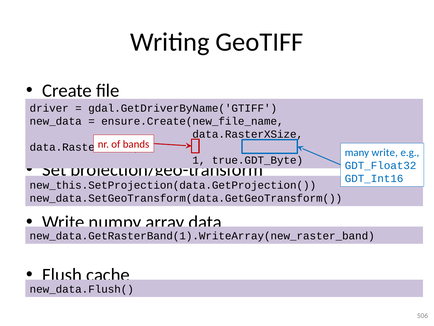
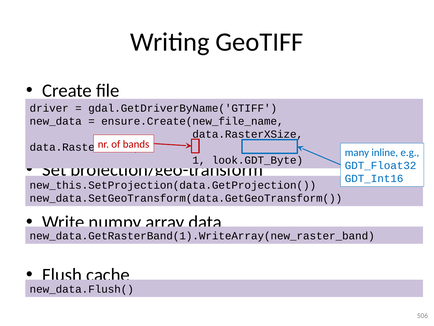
many write: write -> inline (385, 152)
true.GDT_Byte: true.GDT_Byte -> look.GDT_Byte (258, 160)
